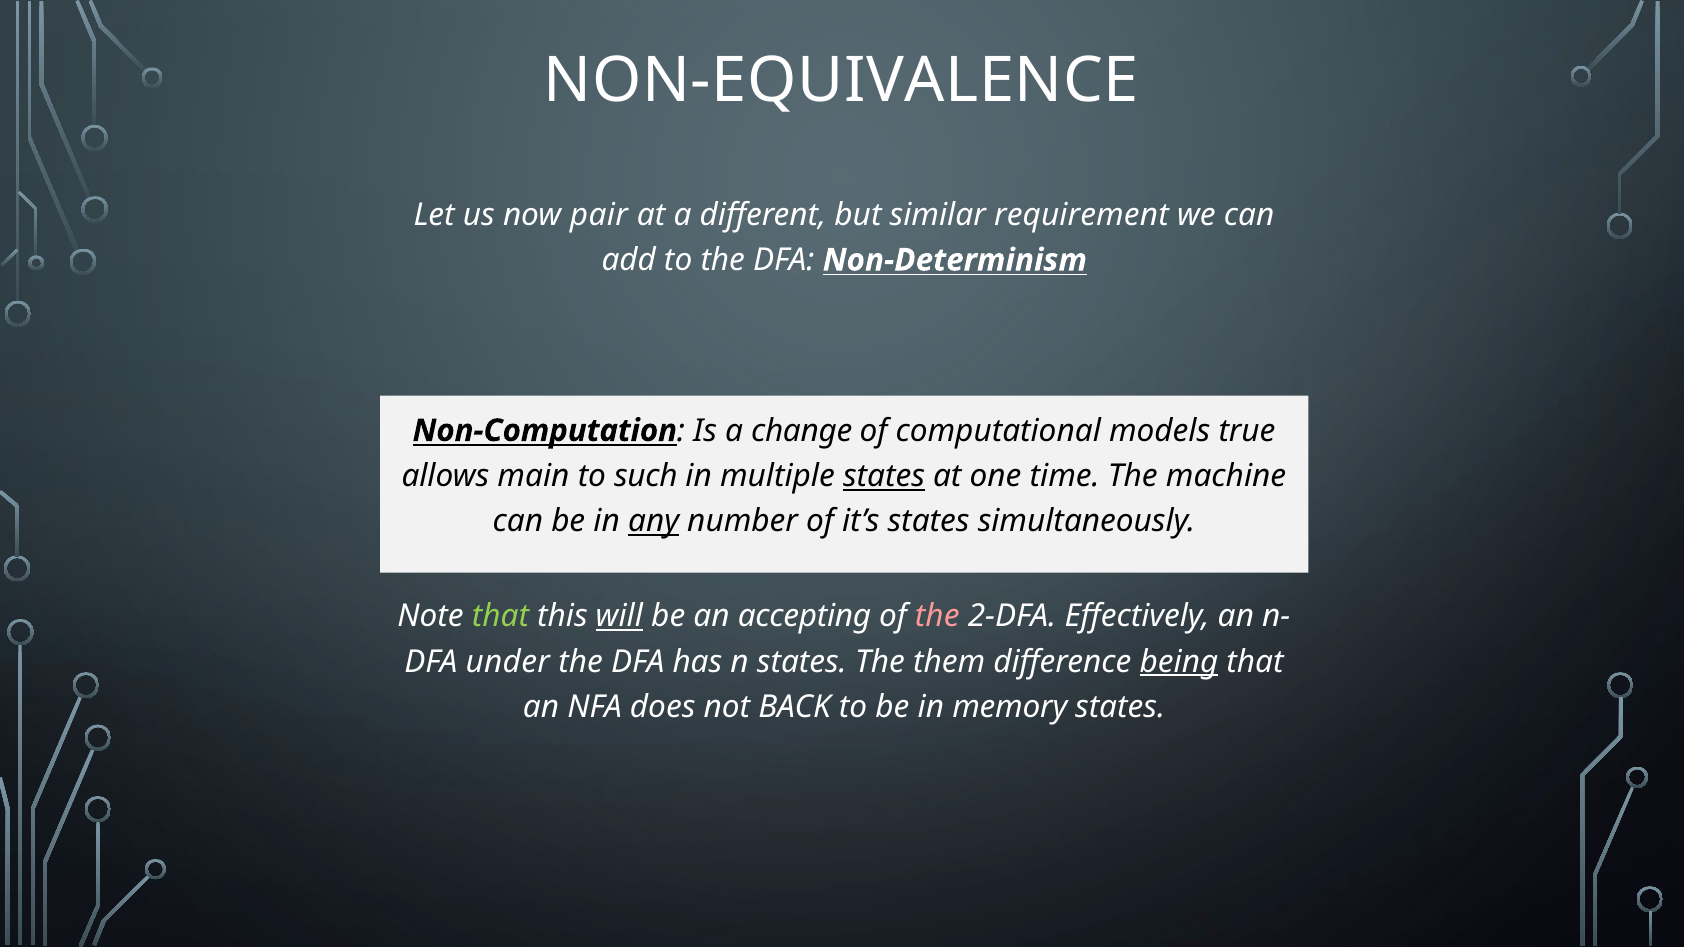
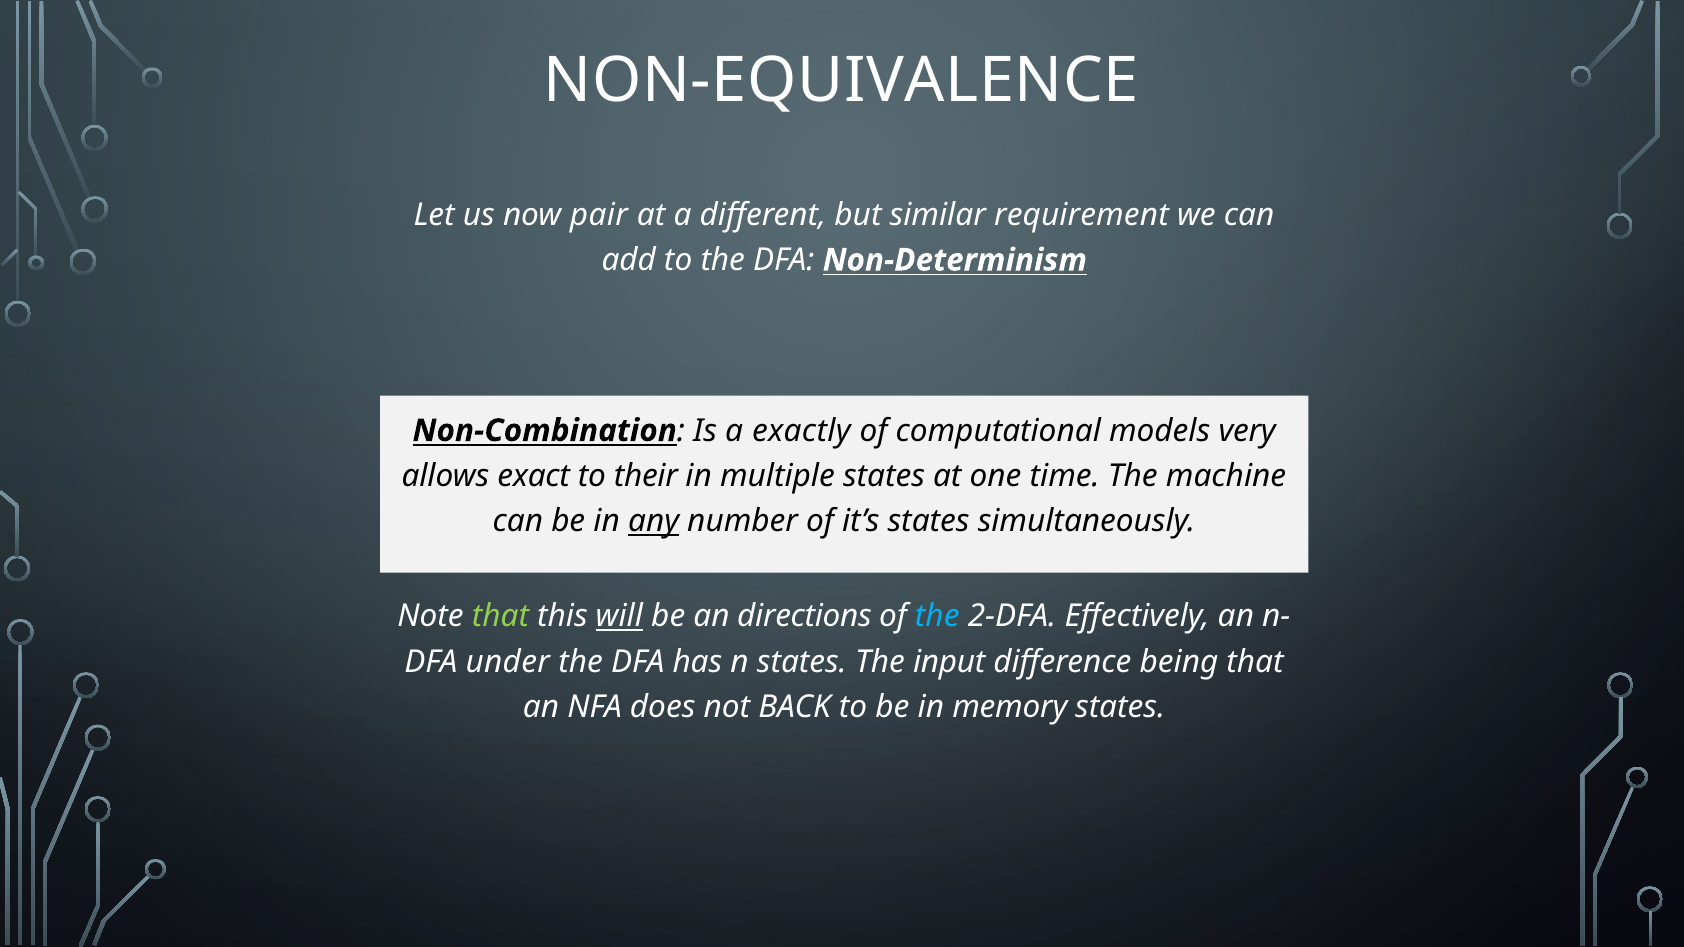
Non-Computation: Non-Computation -> Non-Combination (545, 431)
change: change -> exactly (801, 431)
true: true -> very (1247, 431)
main: main -> exact (534, 476)
such: such -> their (646, 476)
states underline: present -> none (884, 476)
accepting: accepting -> directions (805, 616)
the colour: pink -> light blue (937, 616)
them: them -> input (949, 662)
being underline: present -> none (1179, 662)
